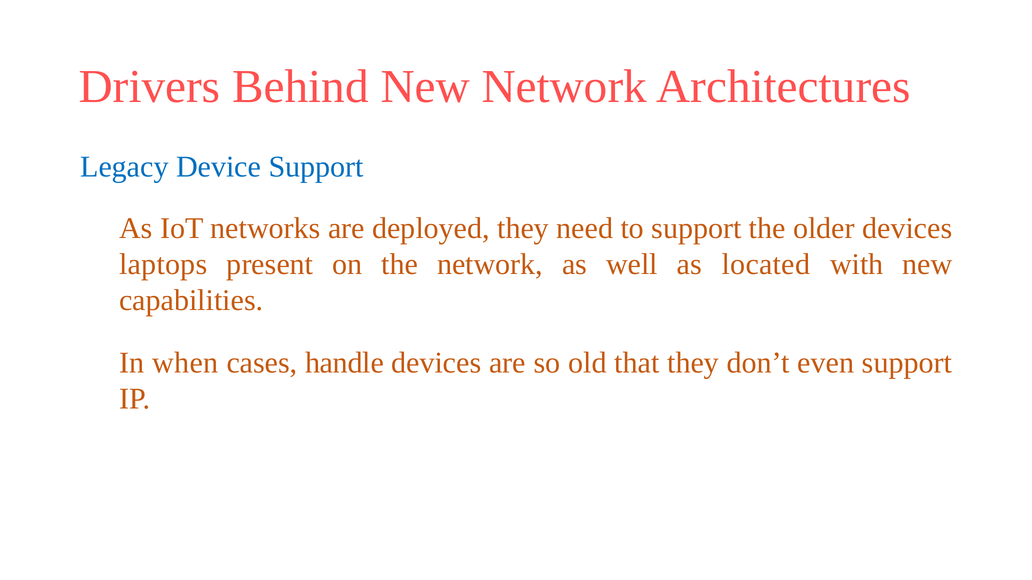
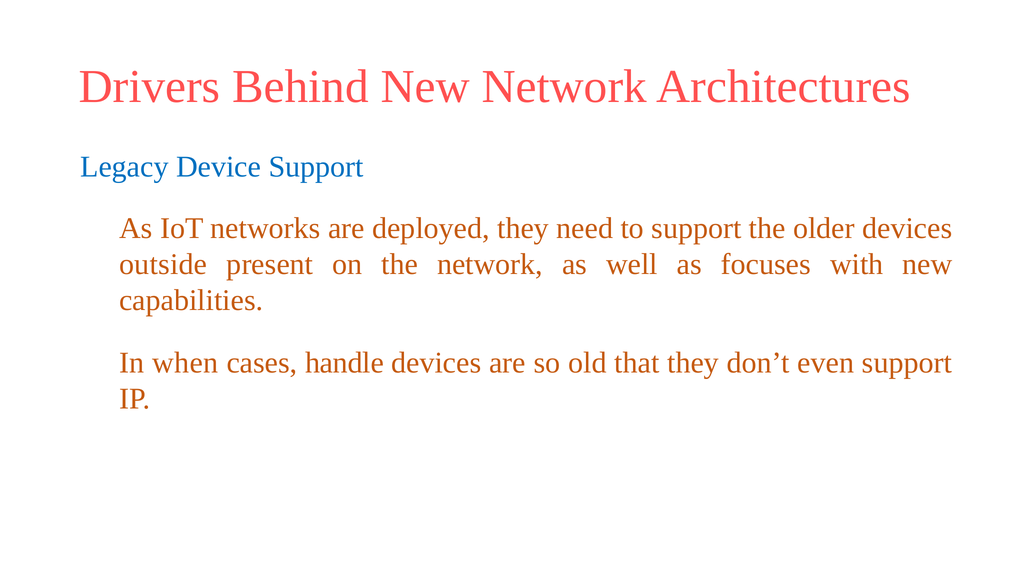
laptops: laptops -> outside (163, 264)
located: located -> focuses (766, 264)
